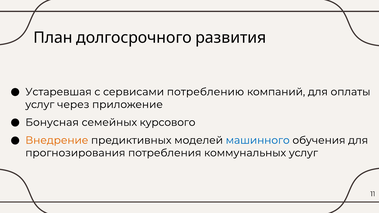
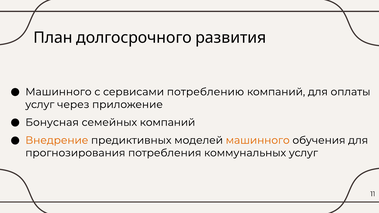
Устаревшая: Устаревшая -> Машинного (58, 92)
семейных курсового: курсового -> компаний (168, 122)
машинного colour: blue -> orange (258, 140)
